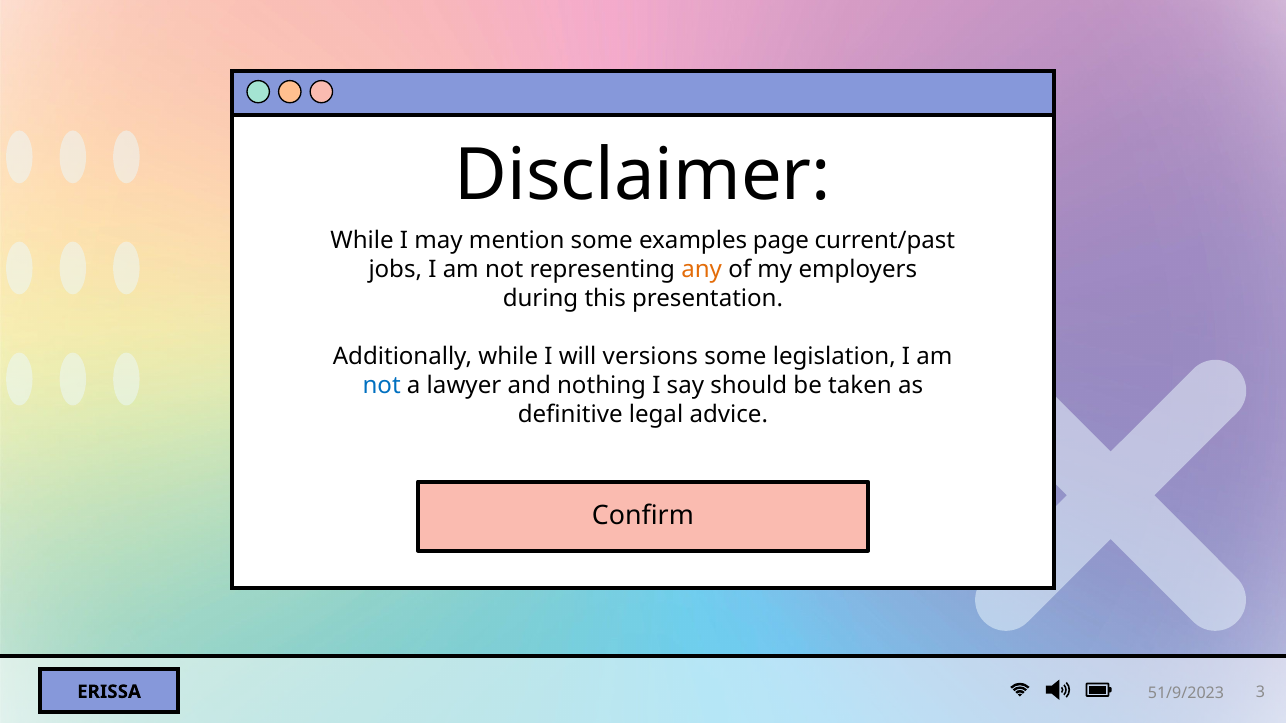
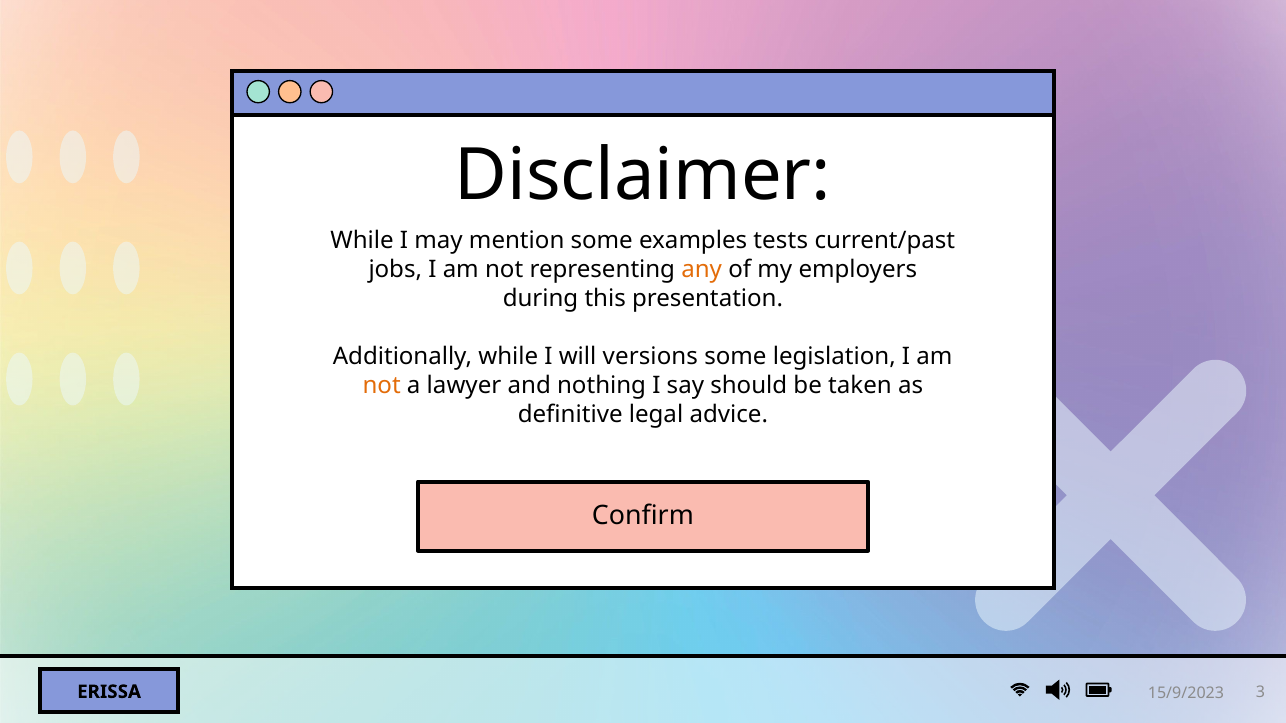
page: page -> tests (781, 241)
not colour: blue -> orange (382, 386)
51/9/2023: 51/9/2023 -> 15/9/2023 (1186, 694)
